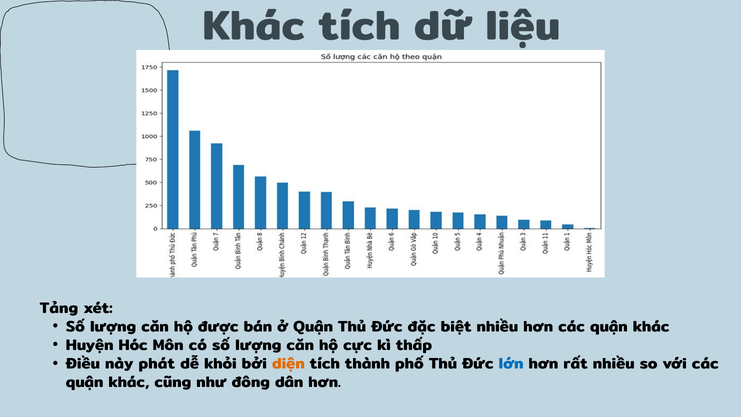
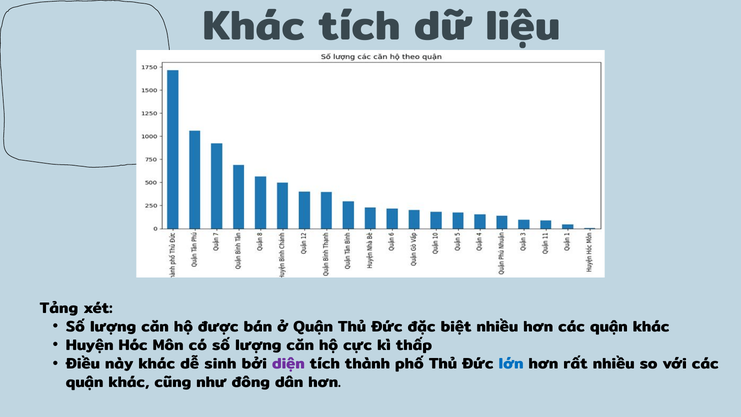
này phát: phát -> khác (157, 364)
khỏi: khỏi -> sinh (220, 364)
diện colour: orange -> purple (288, 364)
